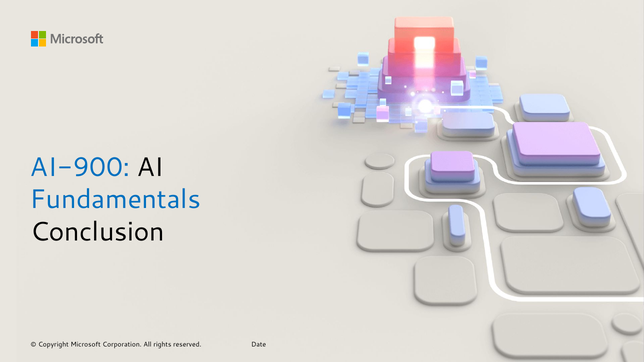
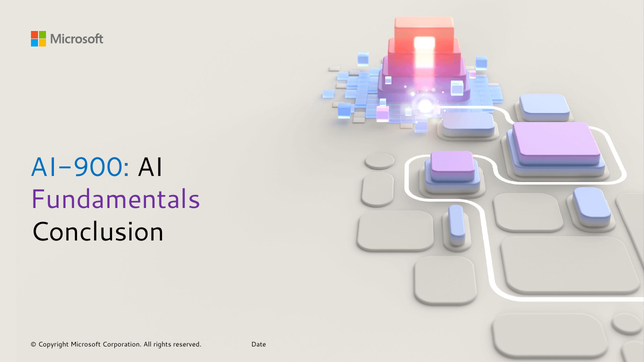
Fundamentals colour: blue -> purple (115, 200)
